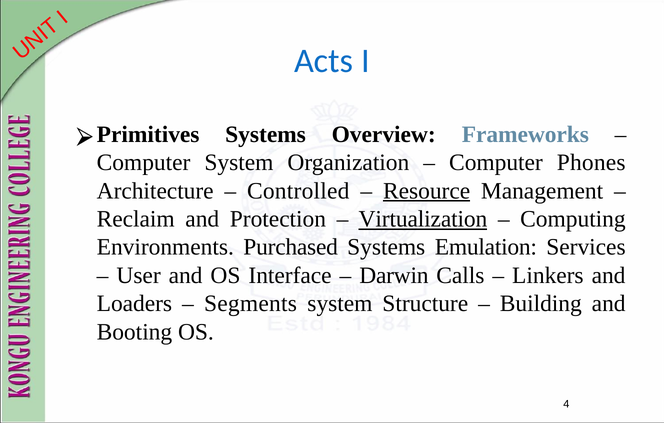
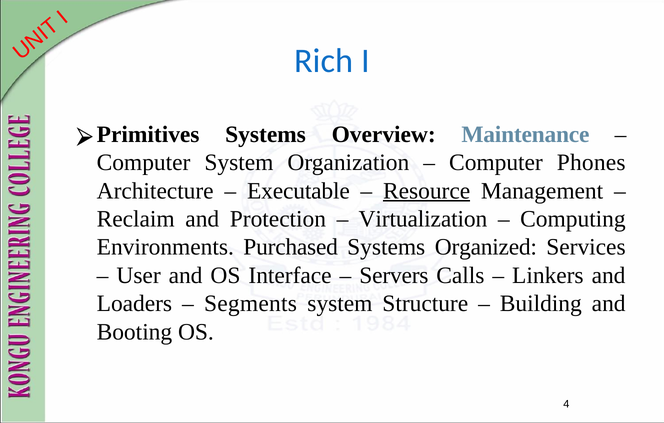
Acts: Acts -> Rich (324, 61)
Frameworks: Frameworks -> Maintenance (525, 134)
Controlled: Controlled -> Executable (298, 191)
Virtualization underline: present -> none (423, 219)
Emulation: Emulation -> Organized (486, 247)
Darwin: Darwin -> Servers (394, 275)
